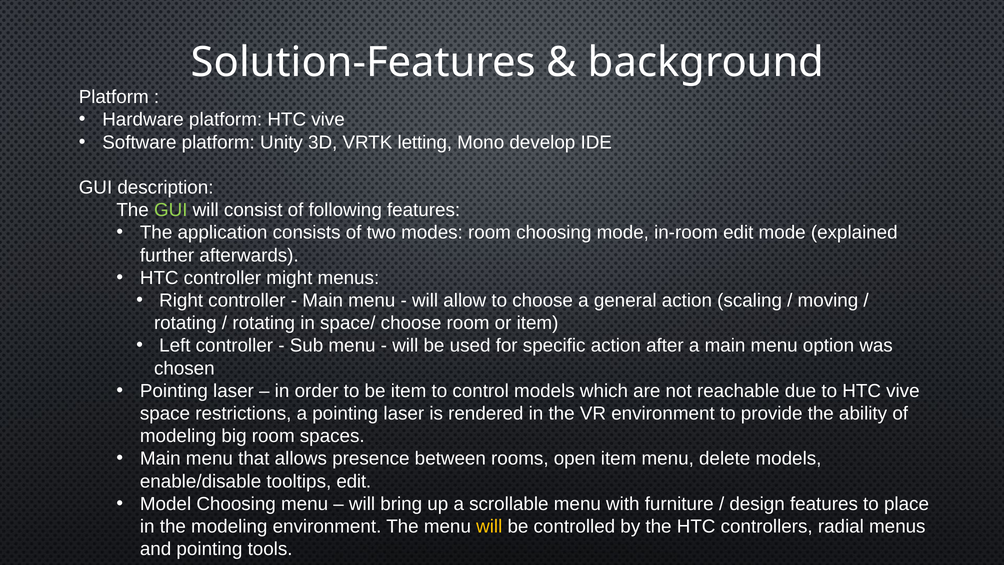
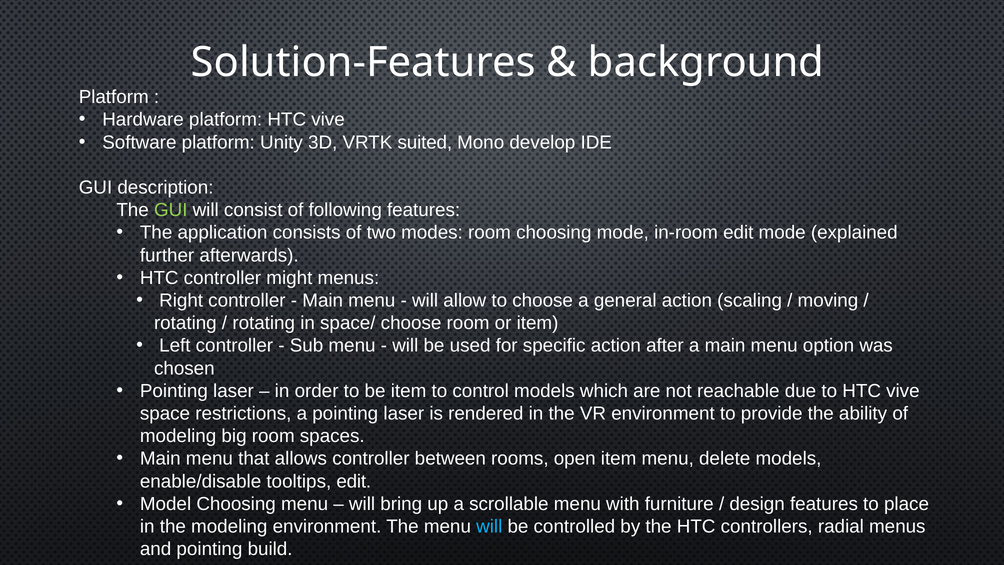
letting: letting -> suited (425, 142)
allows presence: presence -> controller (371, 459)
will colour: yellow -> light blue (489, 526)
tools: tools -> build (270, 549)
